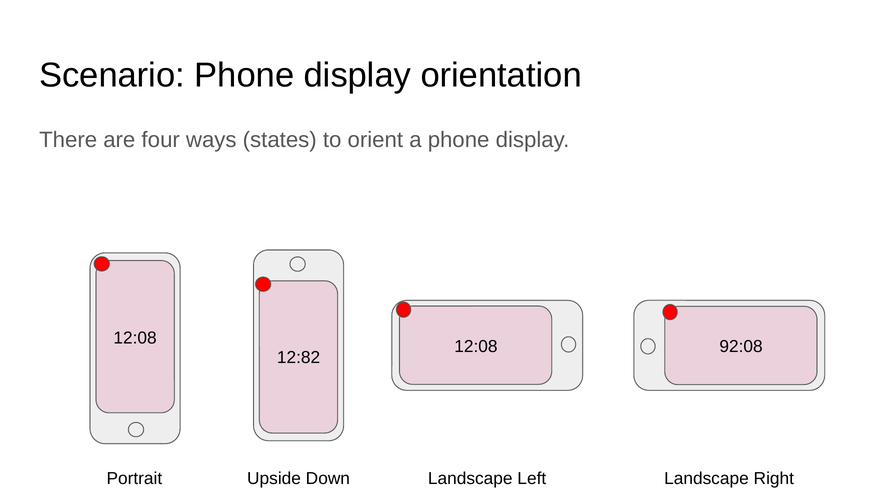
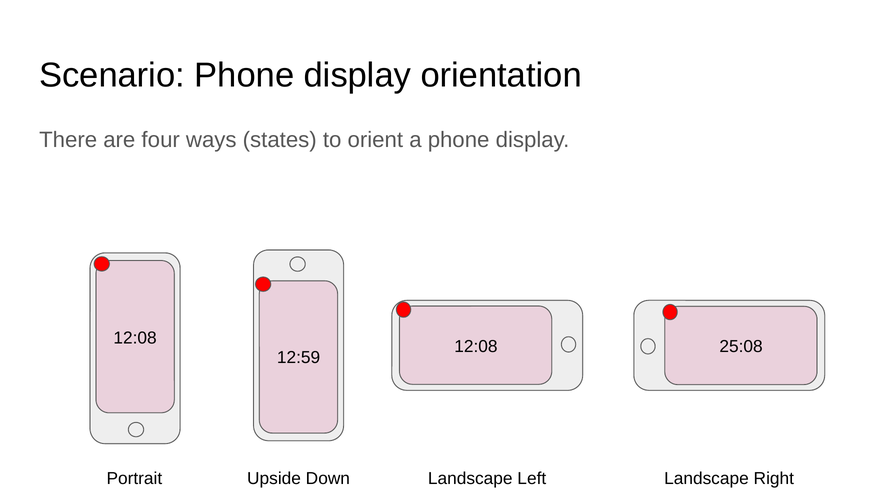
92:08: 92:08 -> 25:08 (741, 346)
12:82: 12:82 -> 12:59 (299, 358)
